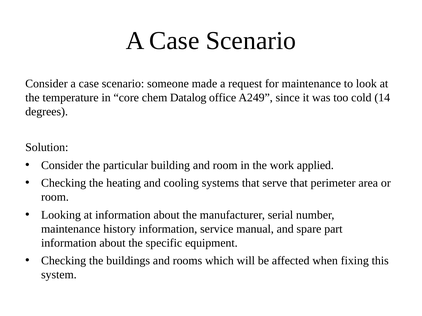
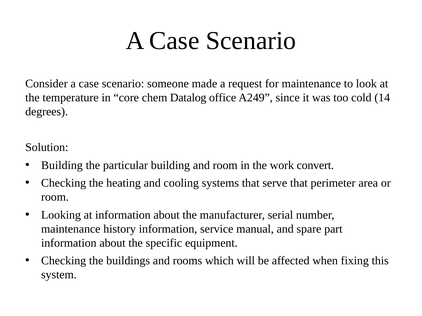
Consider: Consider -> Building (62, 165)
applied: applied -> convert (315, 165)
